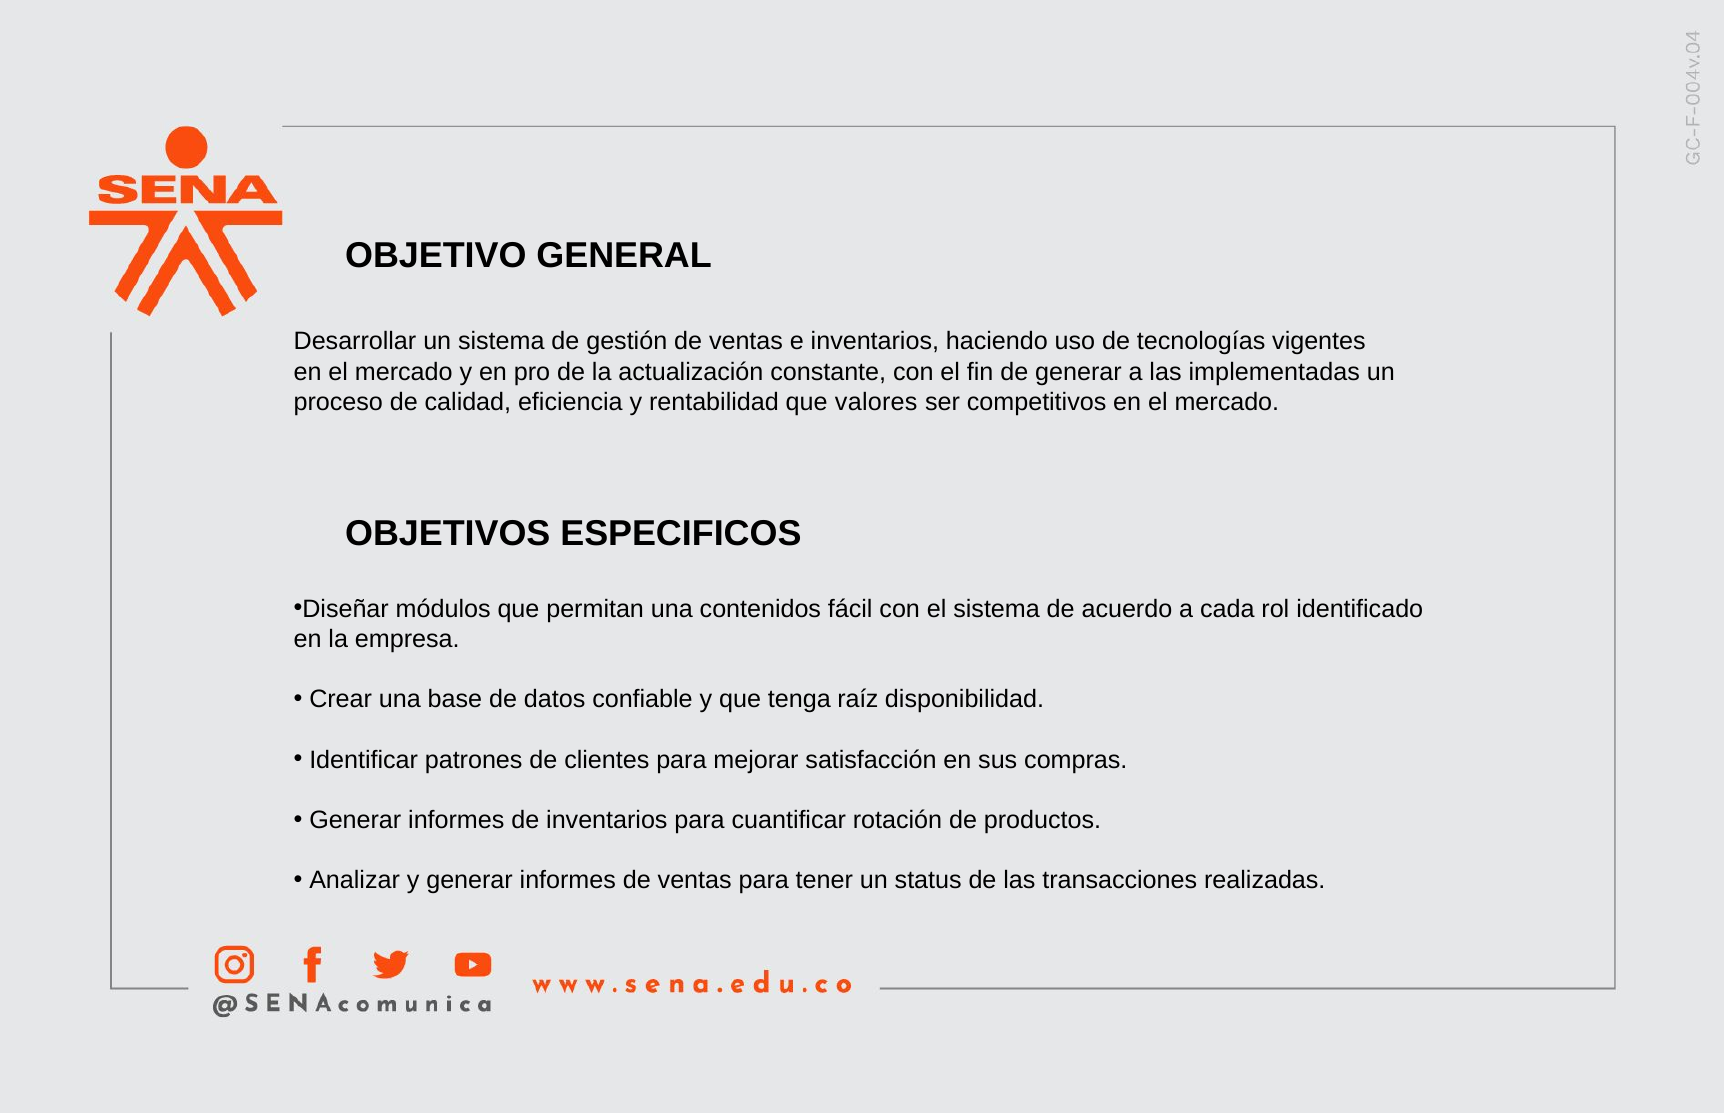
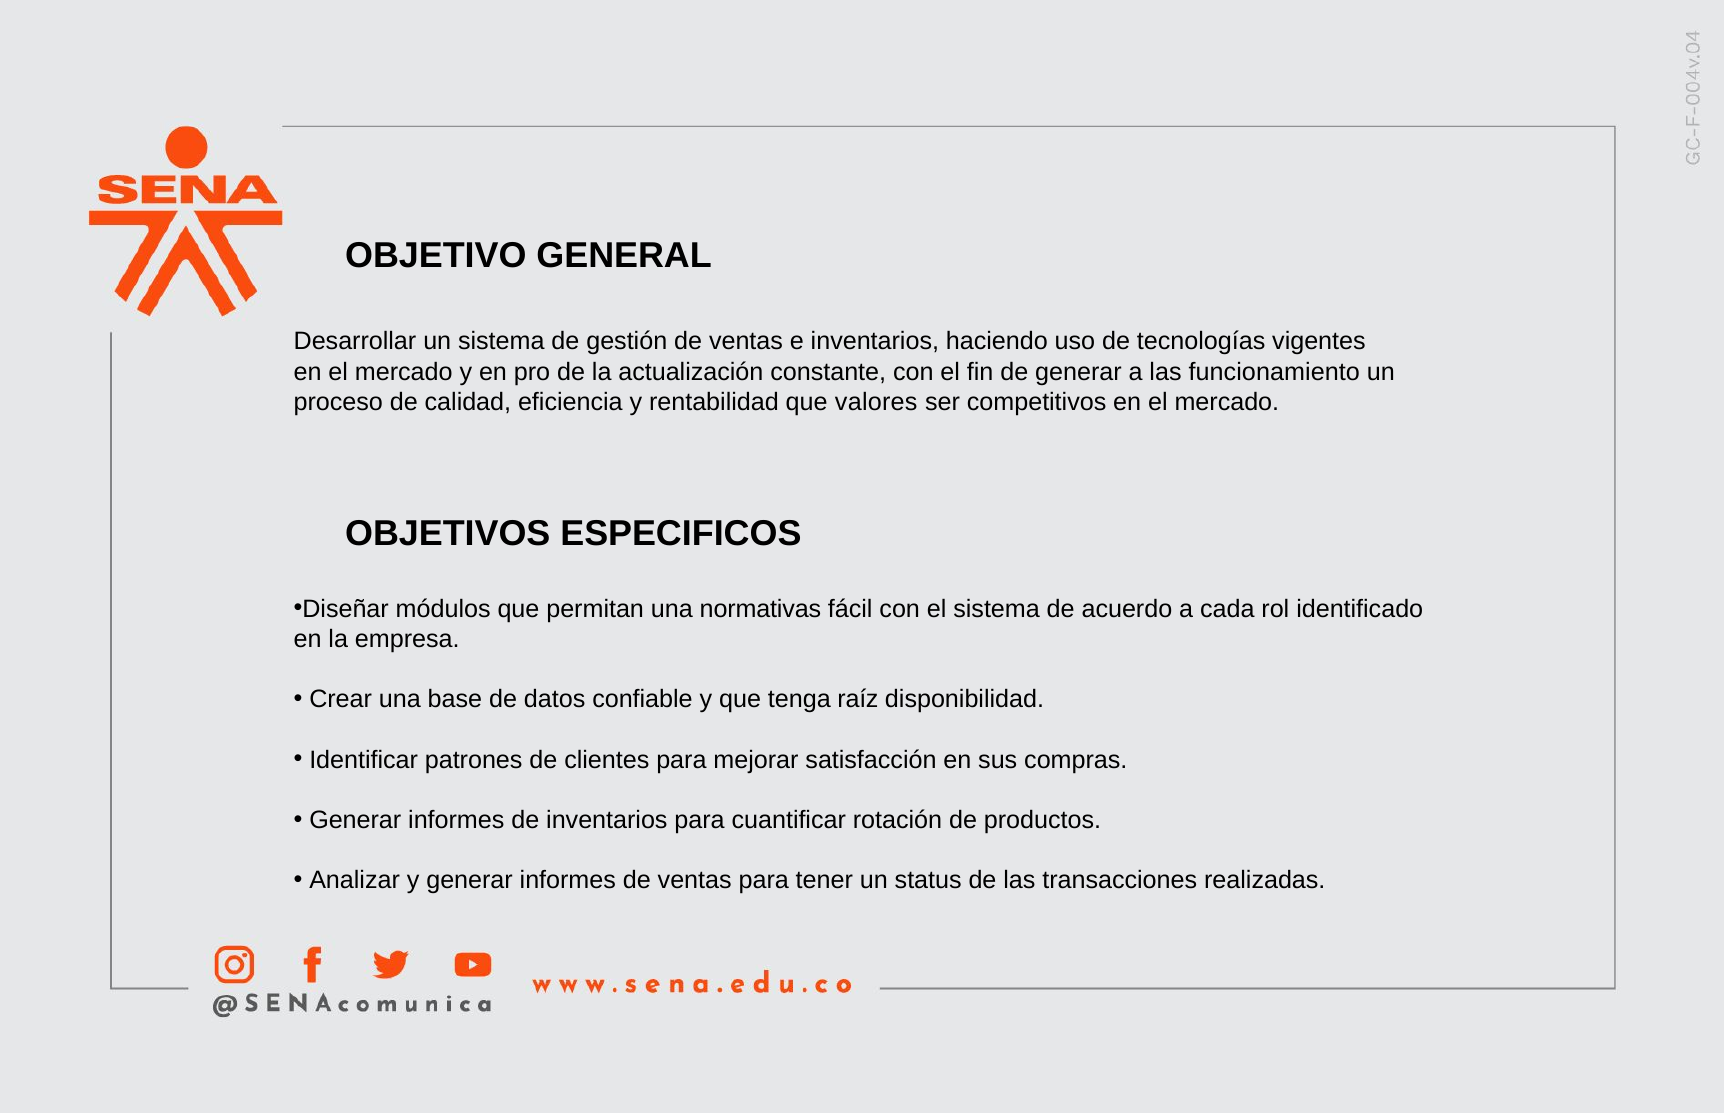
implementadas: implementadas -> funcionamiento (1274, 372)
contenidos: contenidos -> normativas (760, 609)
